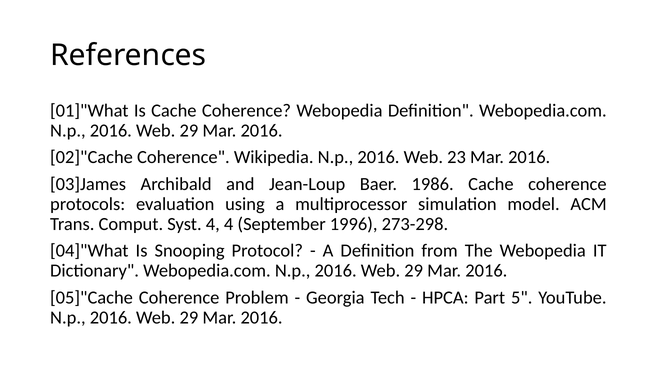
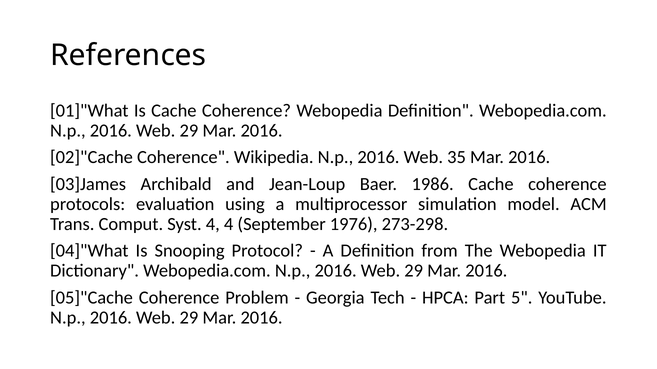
23: 23 -> 35 (457, 158)
1996: 1996 -> 1976 (354, 224)
